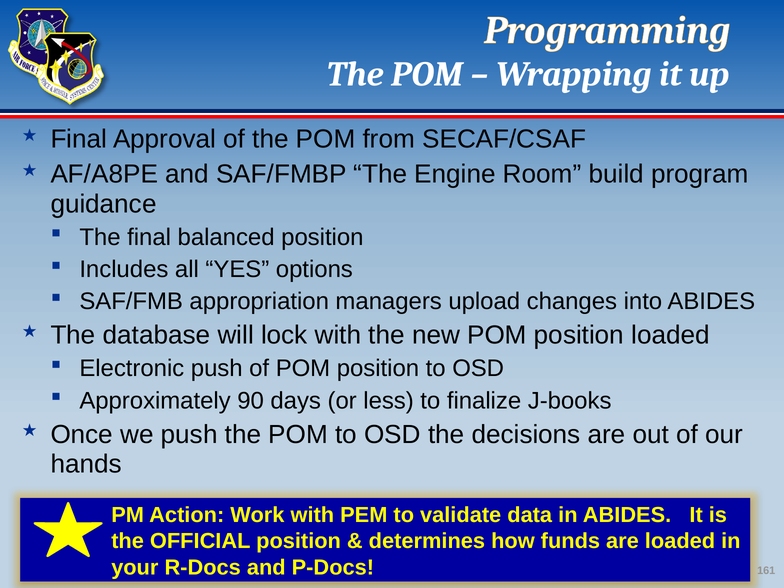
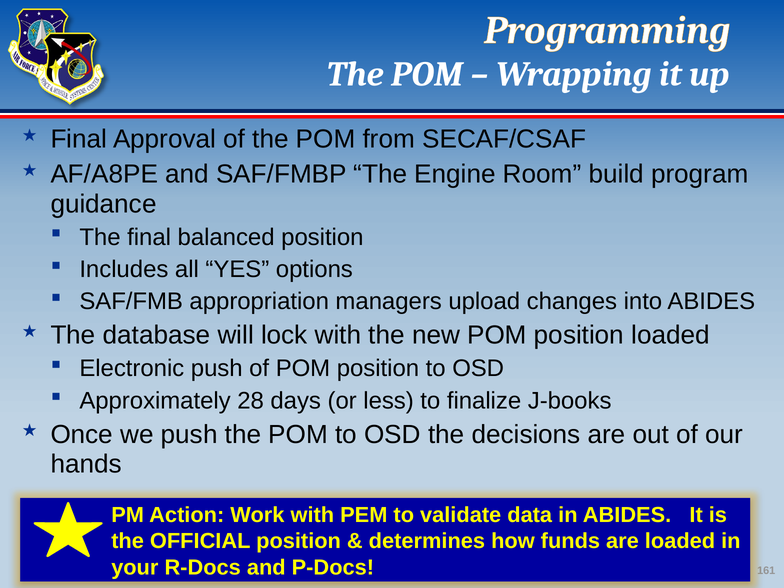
90: 90 -> 28 (251, 401)
